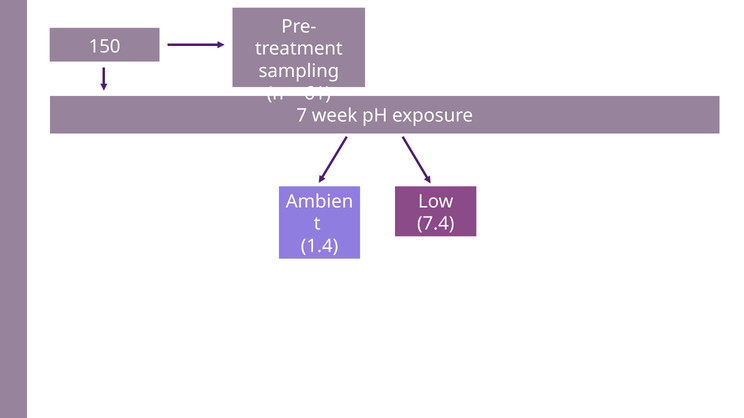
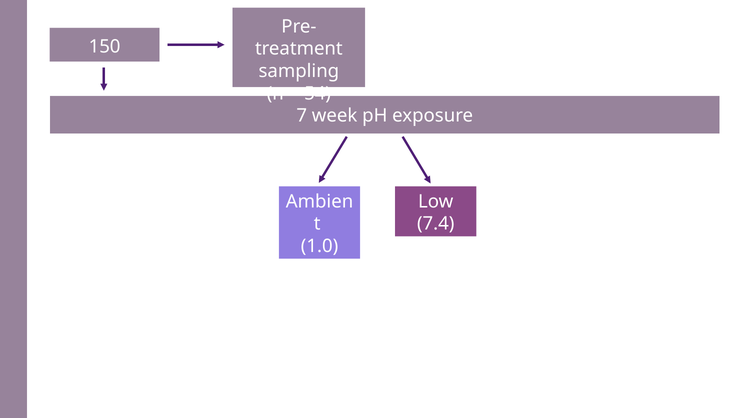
61: 61 -> 54 (318, 93)
1.4: 1.4 -> 1.0 (320, 246)
